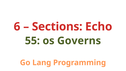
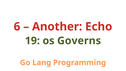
Sections: Sections -> Another (57, 27)
55: 55 -> 19 (32, 41)
